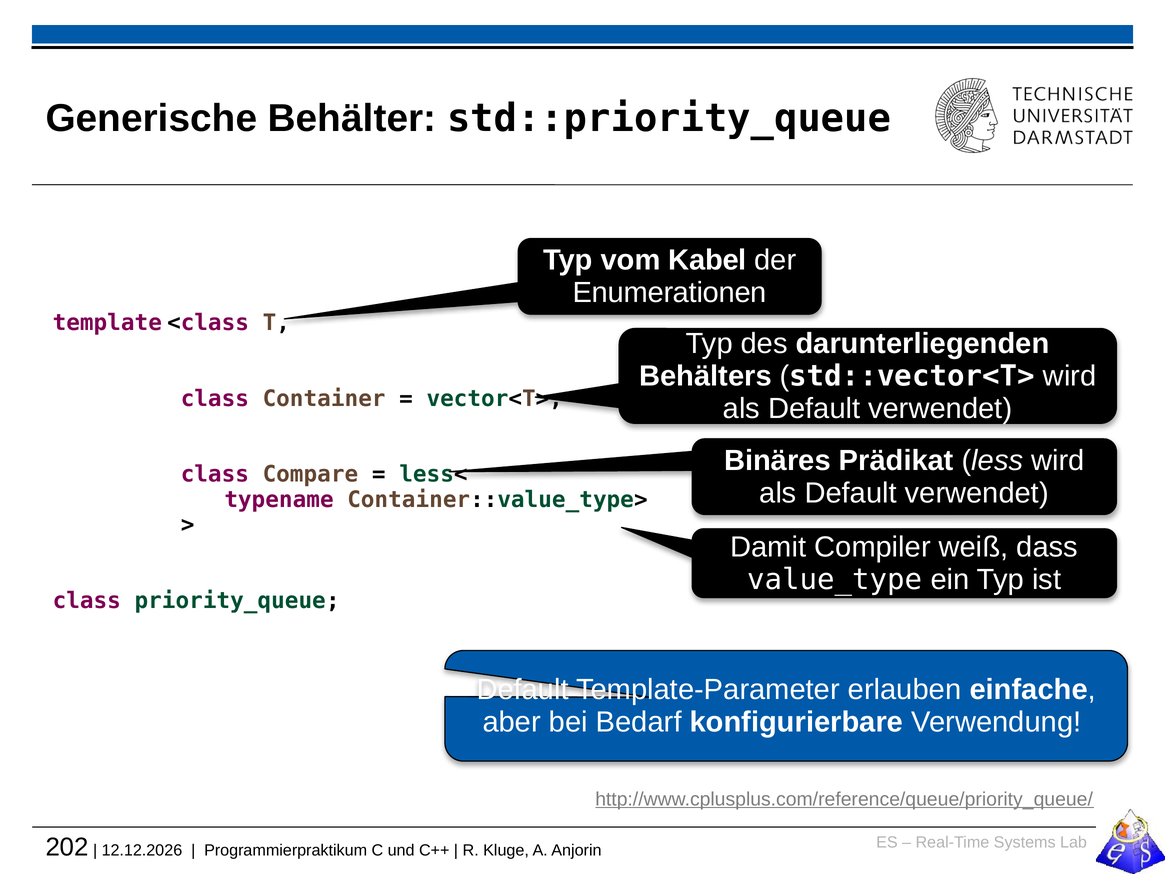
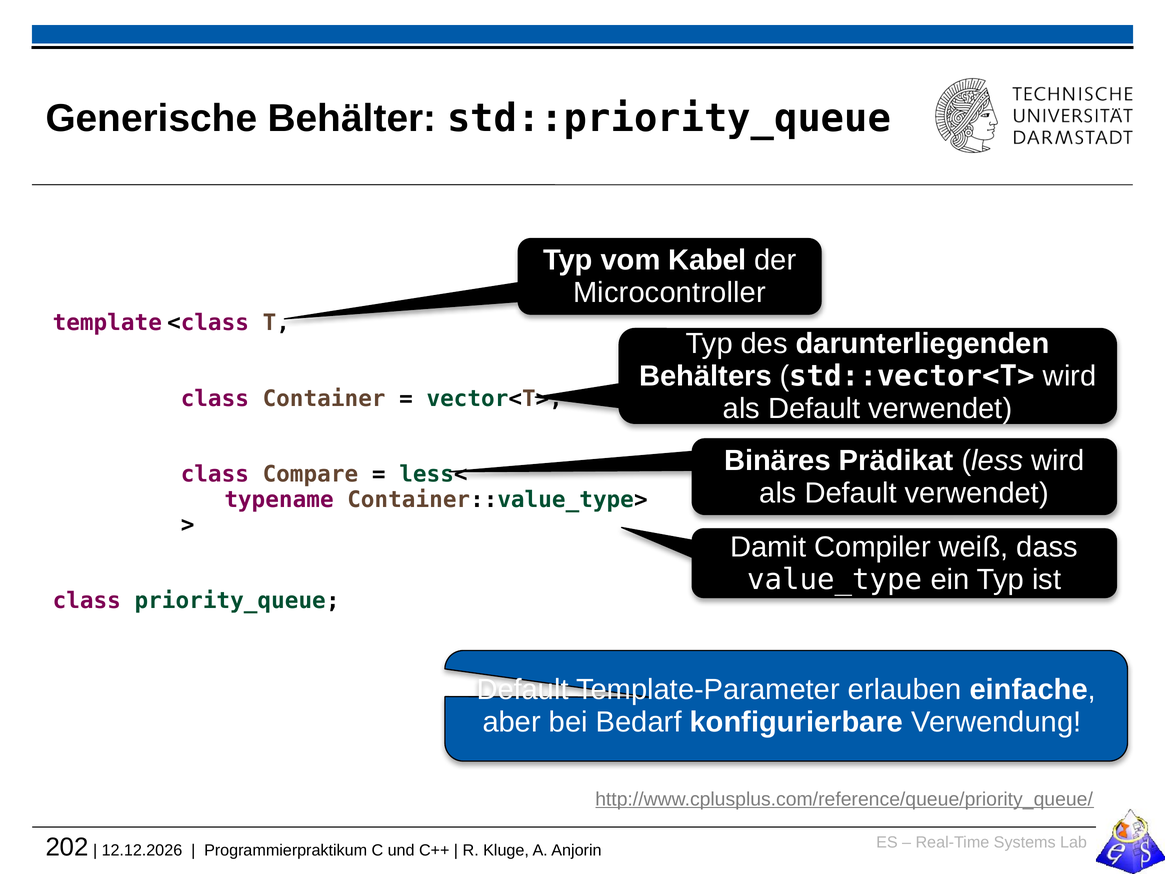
Enumerationen: Enumerationen -> Microcontroller (670, 293)
